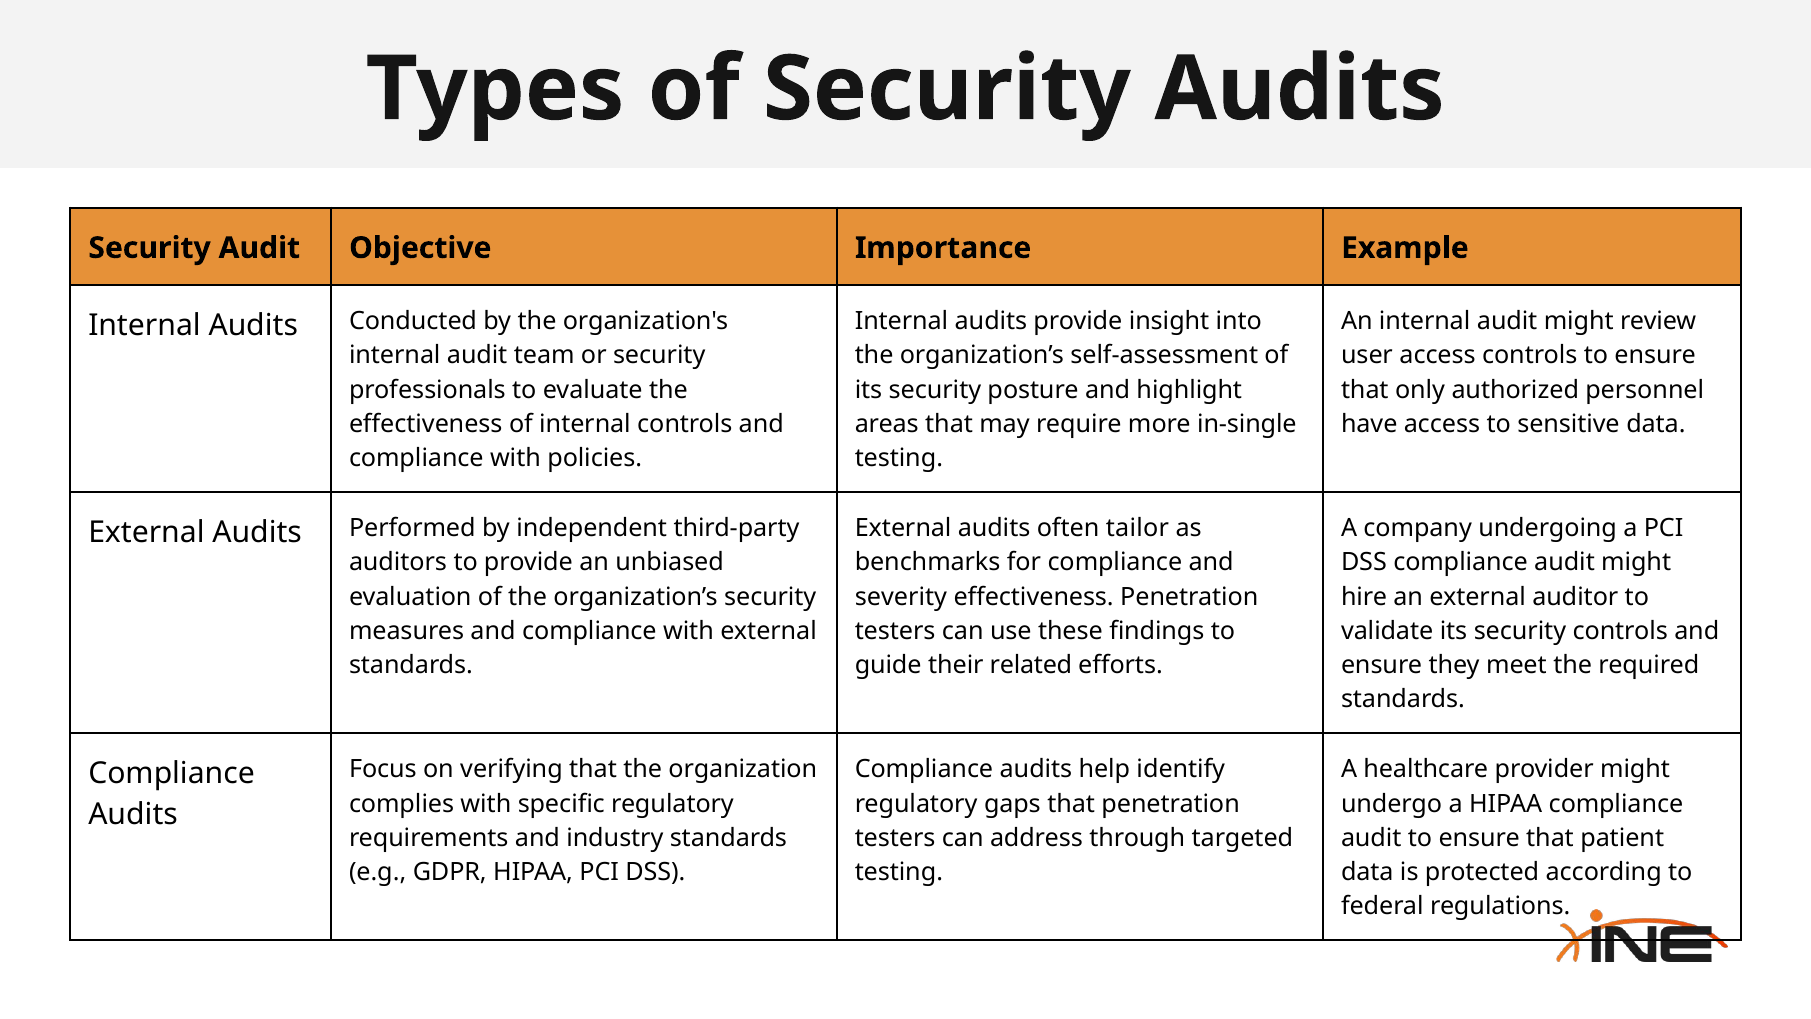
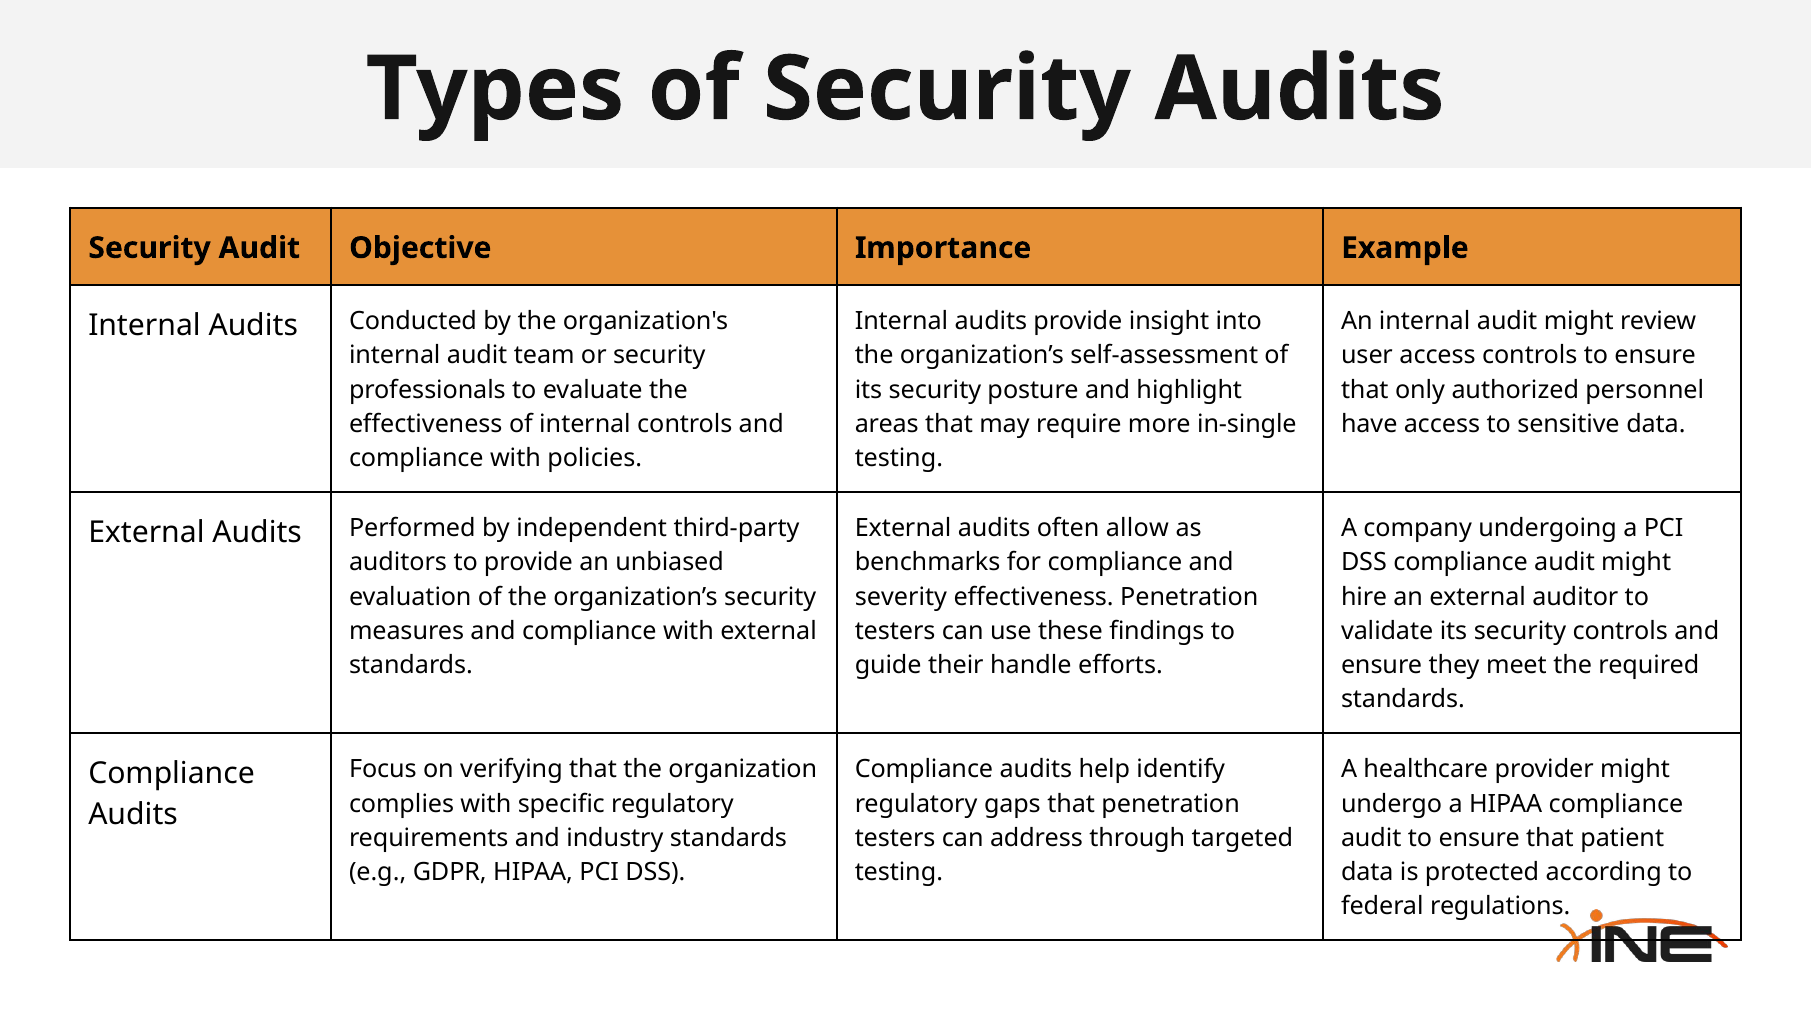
tailor: tailor -> allow (1137, 528)
related: related -> handle (1031, 665)
